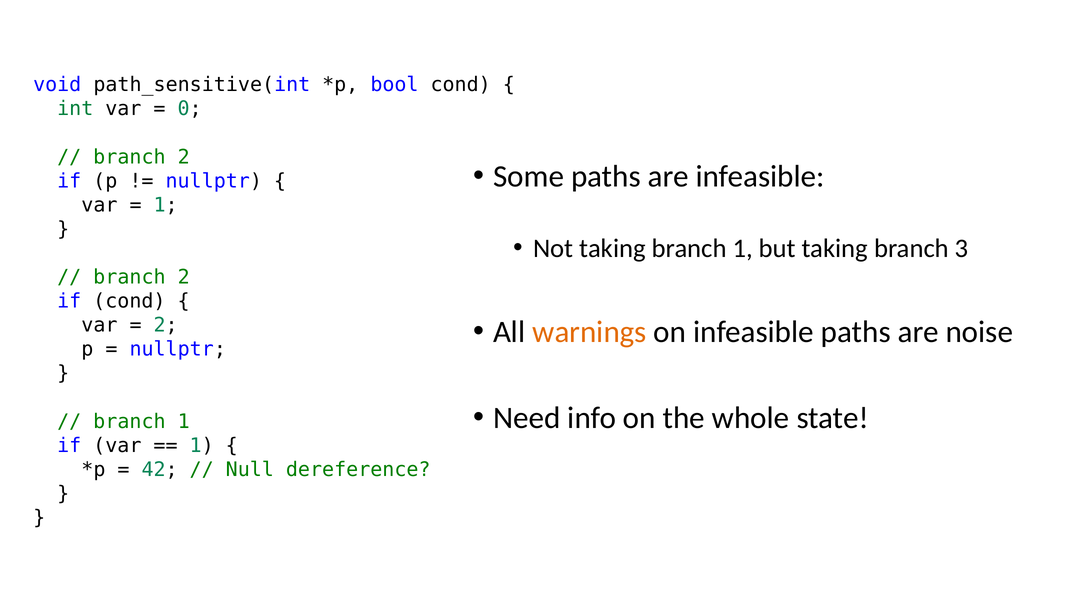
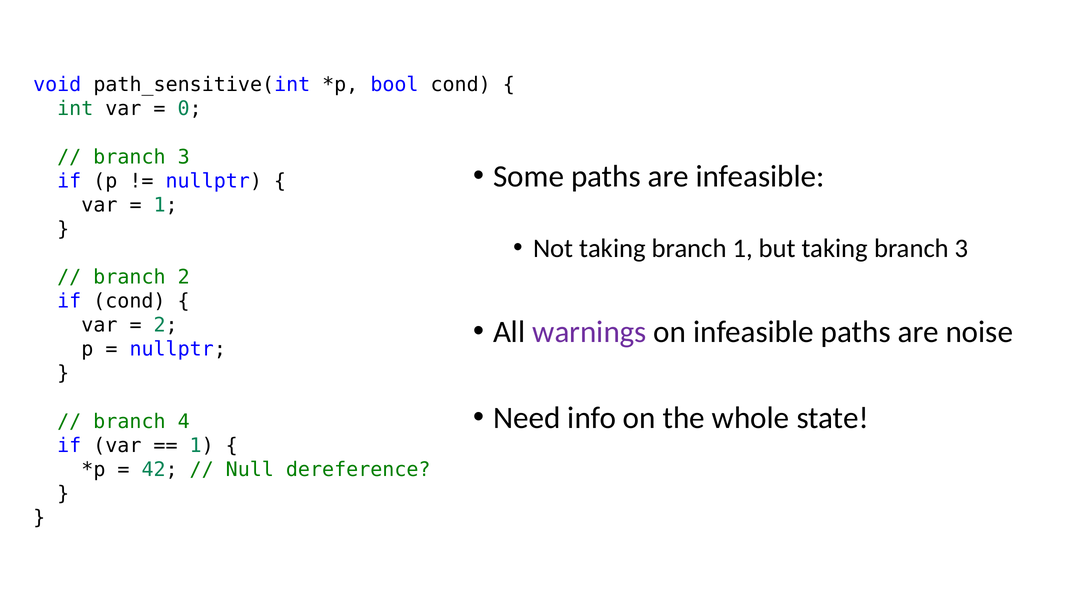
2: 2 -> 3 (184, 157)
warnings colour: orange -> purple (589, 332)
1: 1 -> 4 (184, 421)
